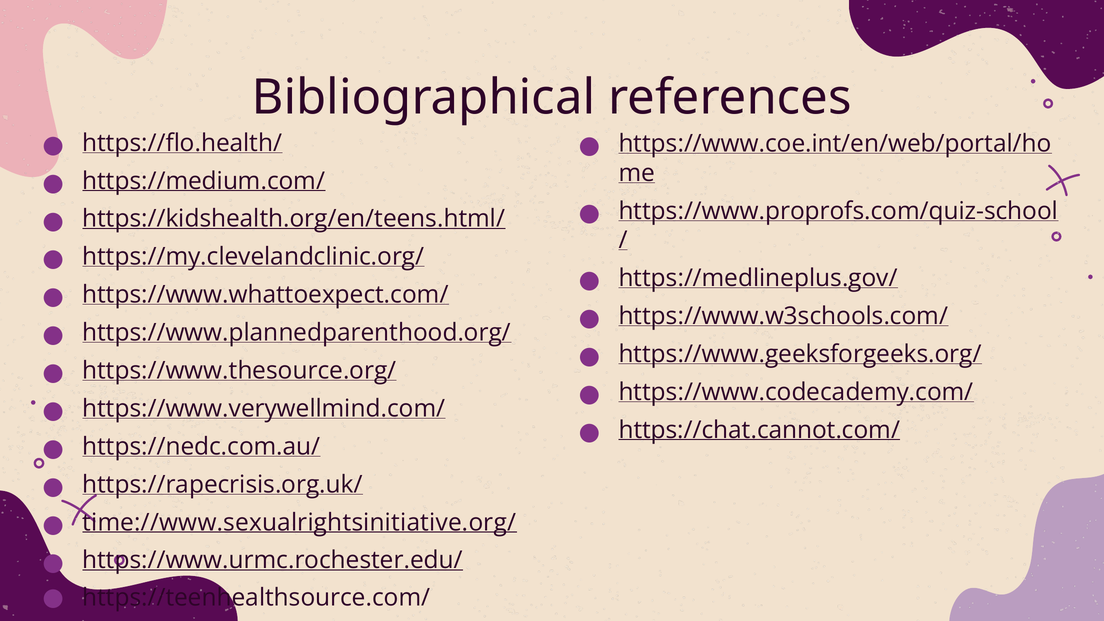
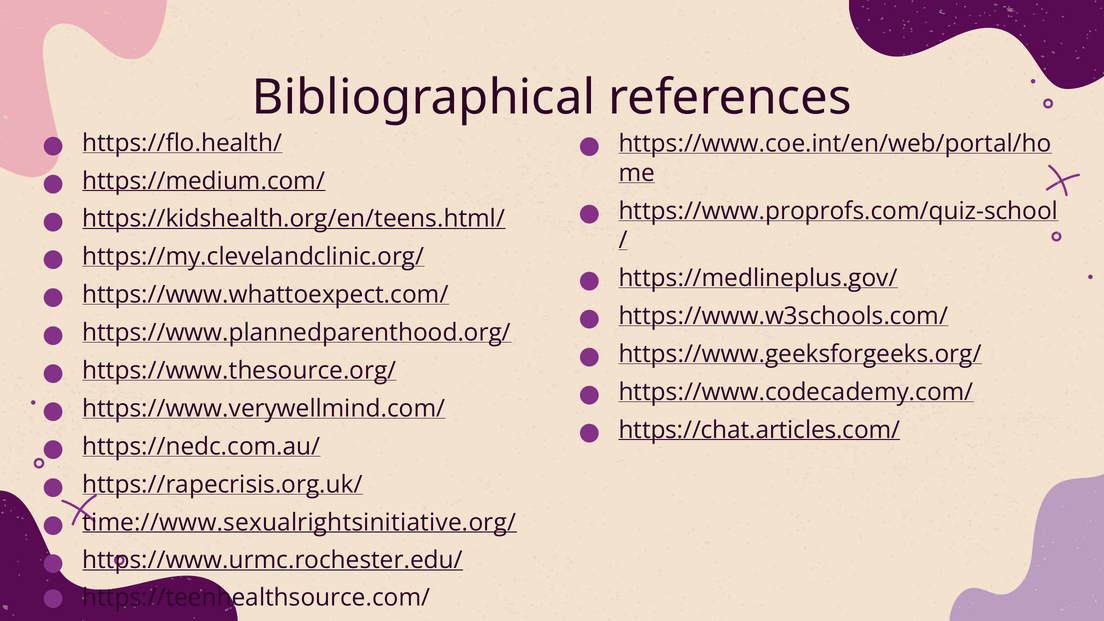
https://chat.cannot.com/: https://chat.cannot.com/ -> https://chat.articles.com/ (759, 430)
